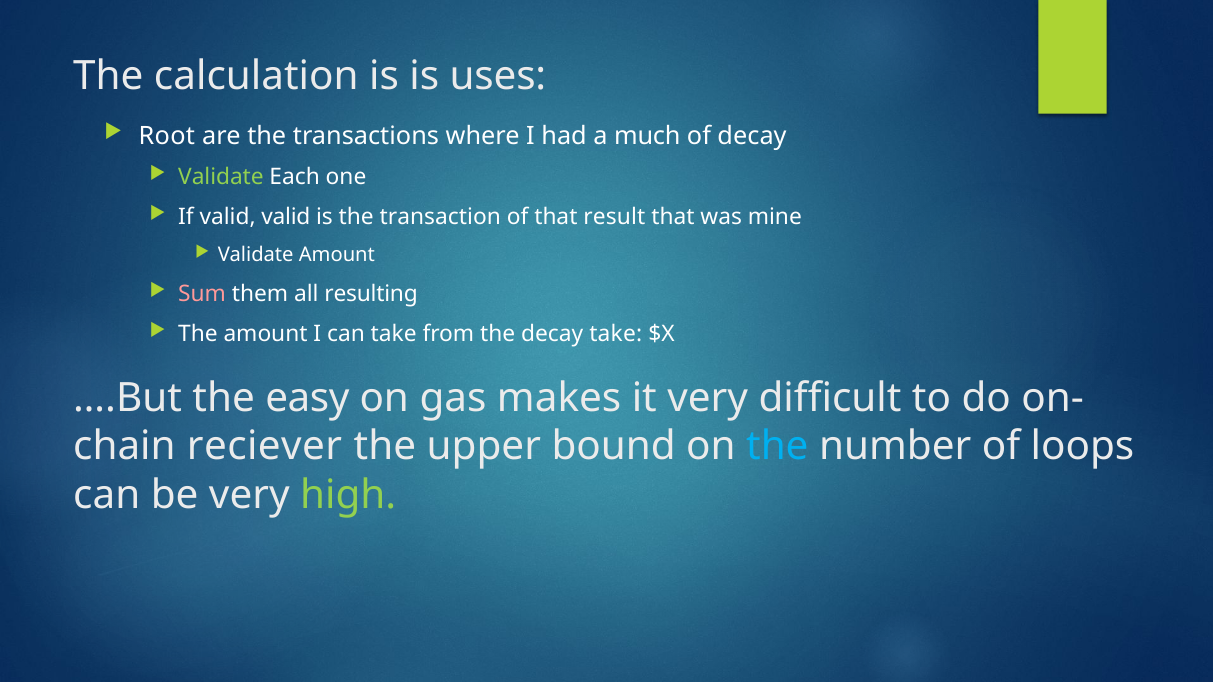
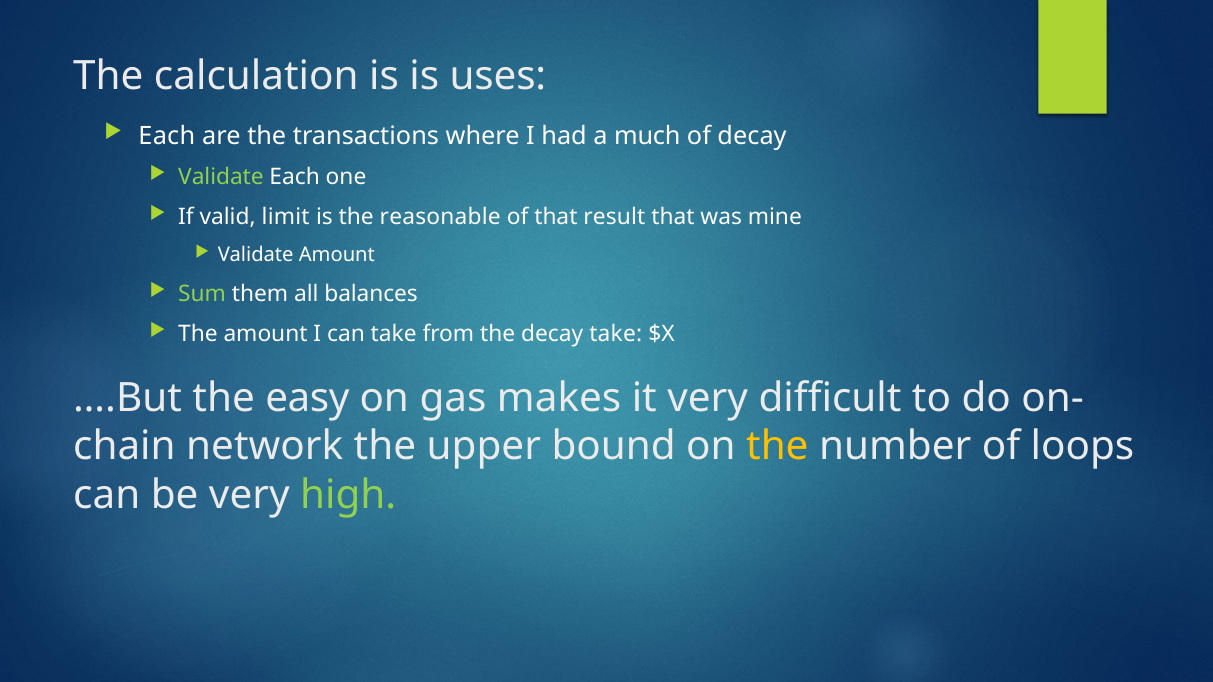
Root: Root -> Each (167, 136)
valid valid: valid -> limit (286, 217)
transaction: transaction -> reasonable (440, 217)
Sum colour: pink -> light green (202, 294)
resulting: resulting -> balances (371, 294)
reciever: reciever -> network (265, 447)
the colour: light blue -> yellow (777, 447)
